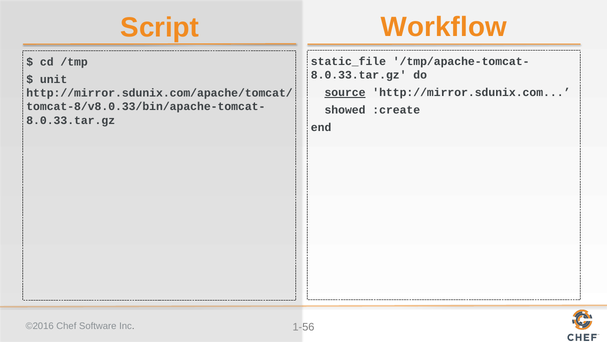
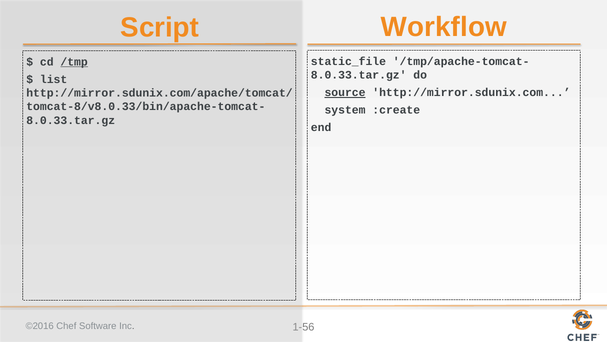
/tmp underline: none -> present (74, 62)
unit: unit -> list (54, 79)
showed: showed -> system (345, 110)
